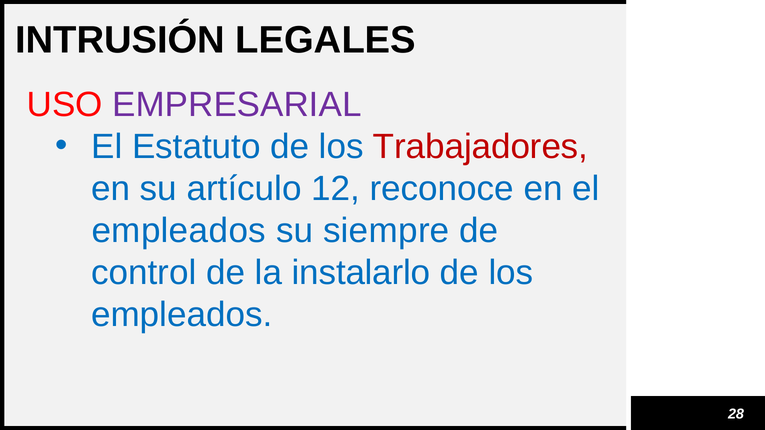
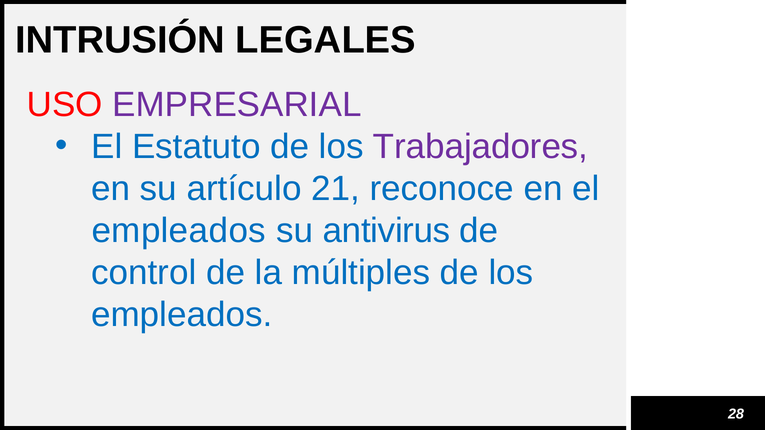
Trabajadores colour: red -> purple (481, 147)
12: 12 -> 21 (336, 189)
siempre: siempre -> antivirus (387, 231)
instalarlo: instalarlo -> múltiples (361, 273)
